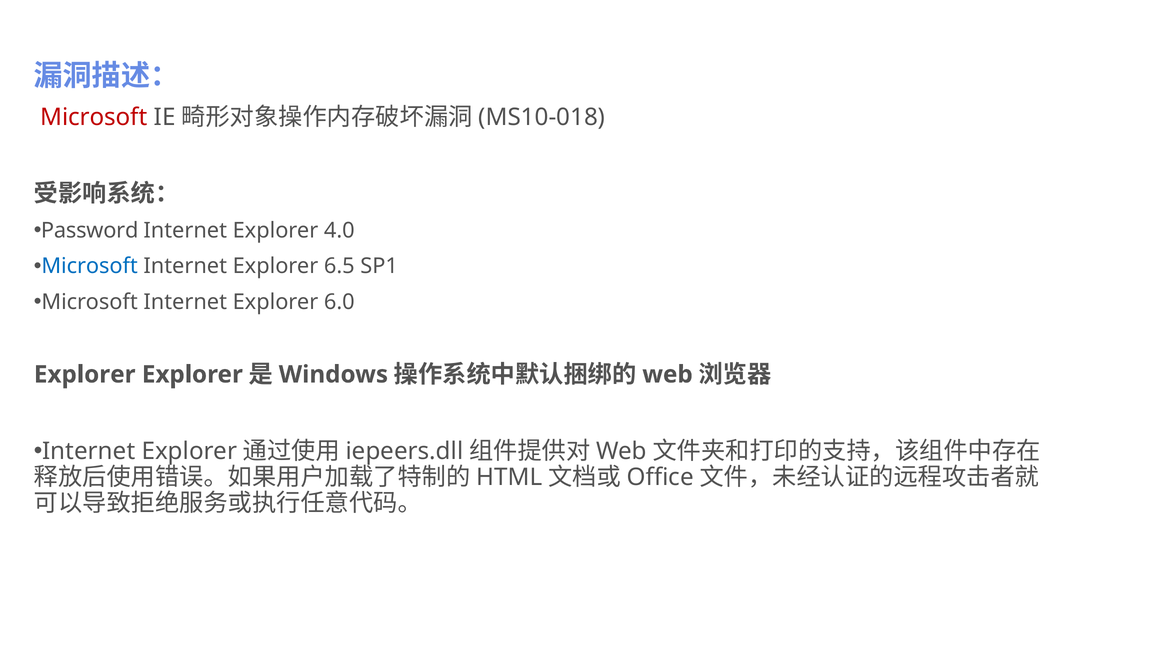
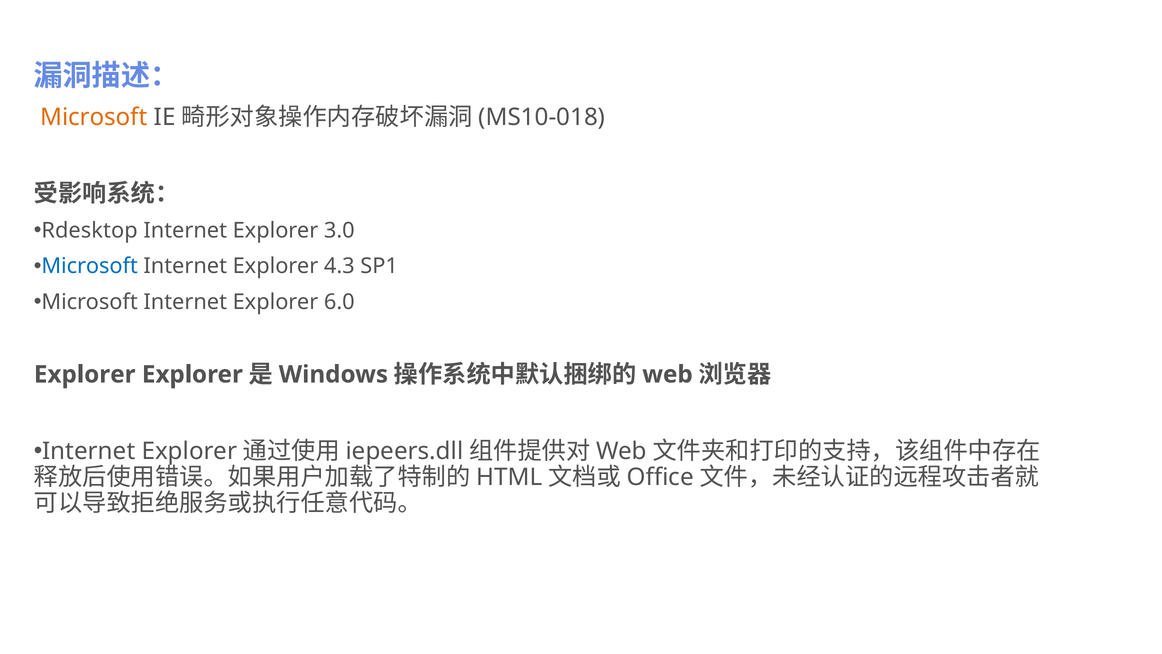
Microsoft colour: red -> orange (94, 117)
Password: Password -> Rdesktop (90, 230)
4.0: 4.0 -> 3.0 (339, 230)
6.5: 6.5 -> 4.3 (339, 266)
